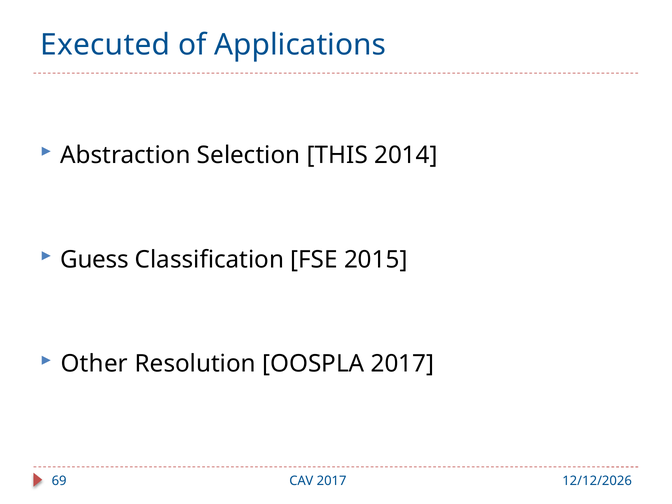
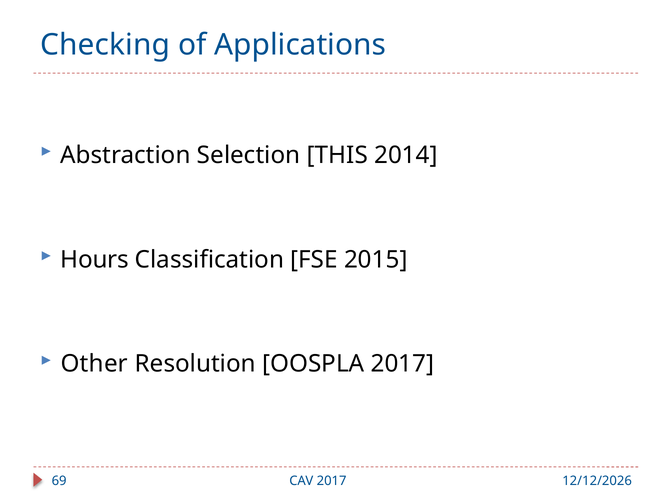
Executed: Executed -> Checking (105, 45)
Guess: Guess -> Hours (95, 259)
